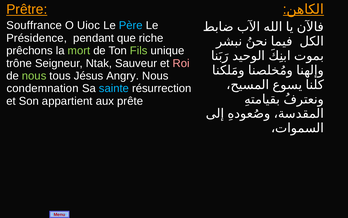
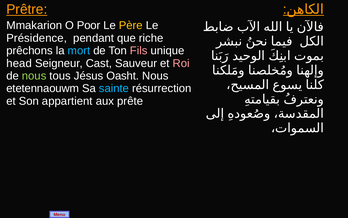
Souffrance: Souffrance -> Mmakarion (34, 25)
Uioc: Uioc -> Poor (89, 25)
Père colour: light blue -> yellow (131, 25)
mort colour: light green -> light blue (79, 51)
Fils colour: light green -> pink (139, 51)
trône: trône -> head (19, 63)
Ntak: Ntak -> Cast (99, 63)
Angry: Angry -> Oasht (123, 76)
condemnation: condemnation -> etetennaouwm (43, 88)
